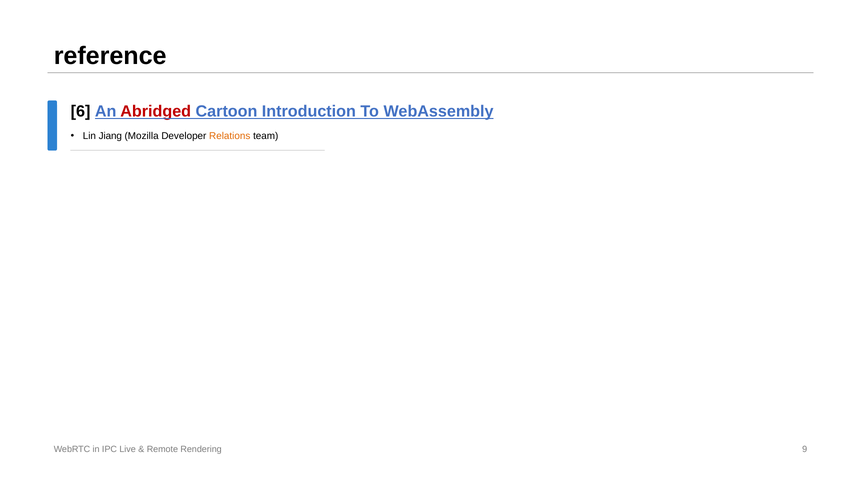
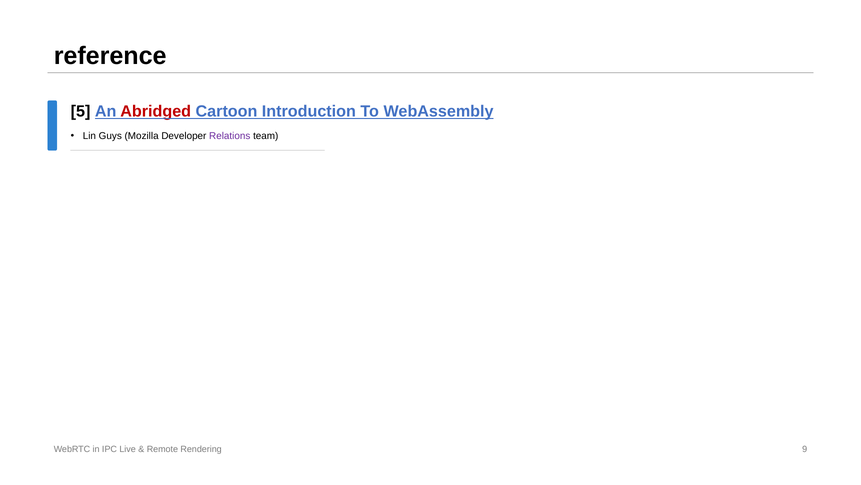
6: 6 -> 5 (81, 111)
Jiang: Jiang -> Guys (110, 136)
Relations colour: orange -> purple (230, 136)
